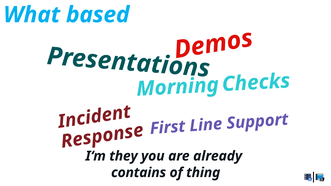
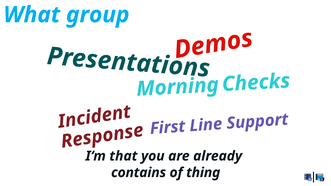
based: based -> group (98, 15)
they: they -> that (123, 156)
